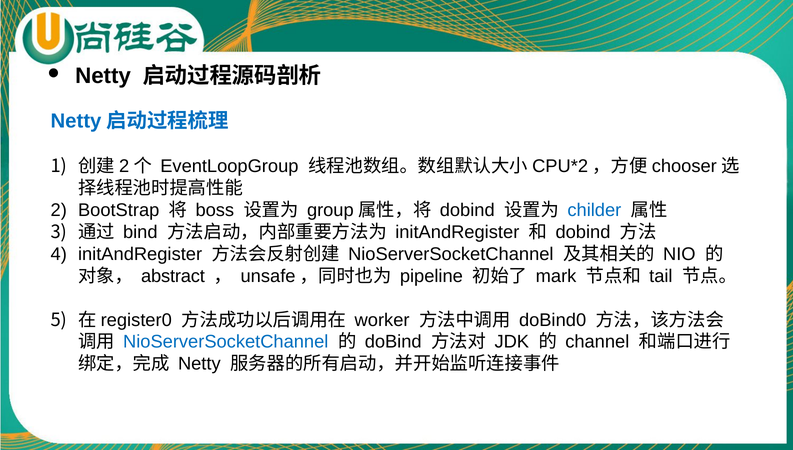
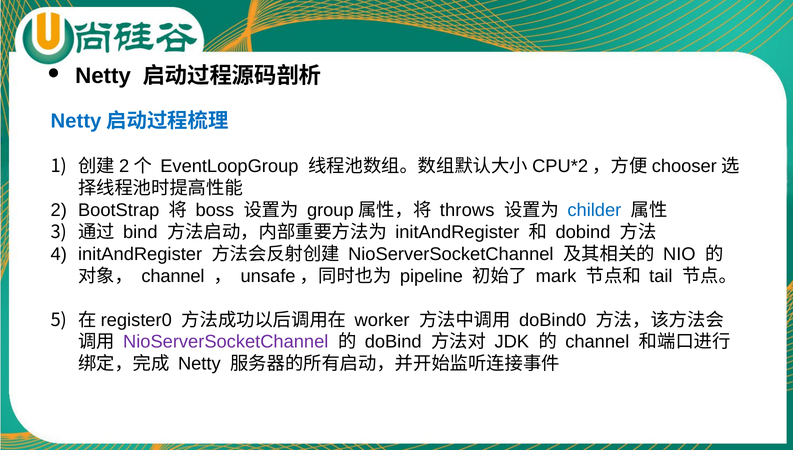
dobind: dobind -> throws (467, 210)
abstract: abstract -> channel (173, 276)
NioServerSocketChannel colour: blue -> purple (226, 342)
